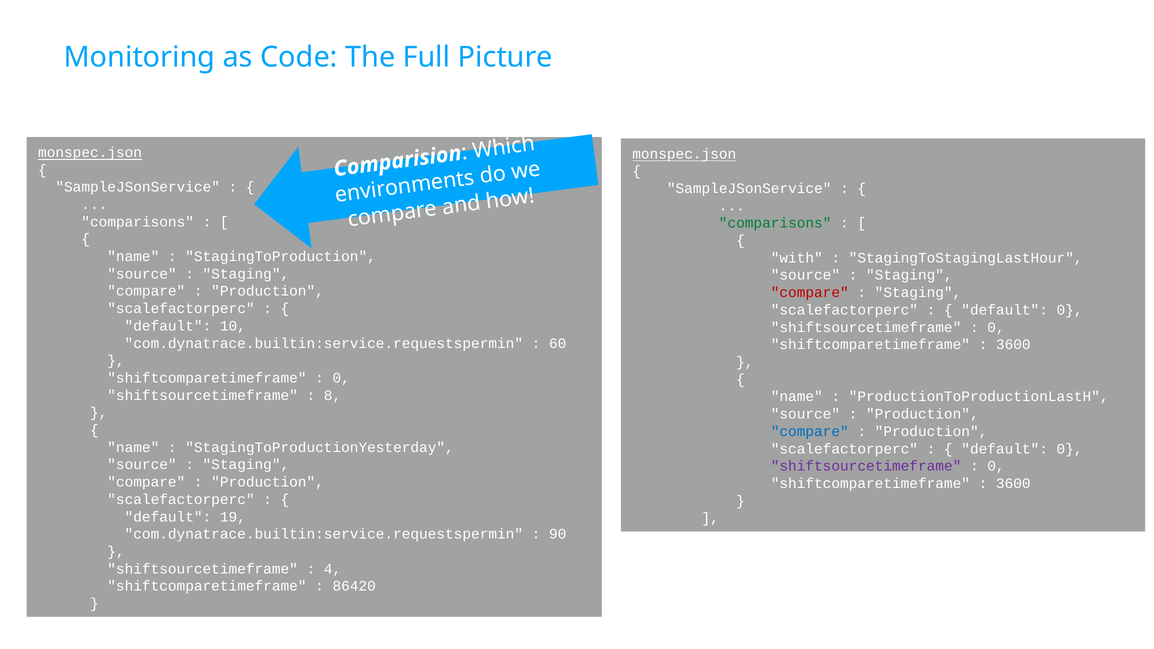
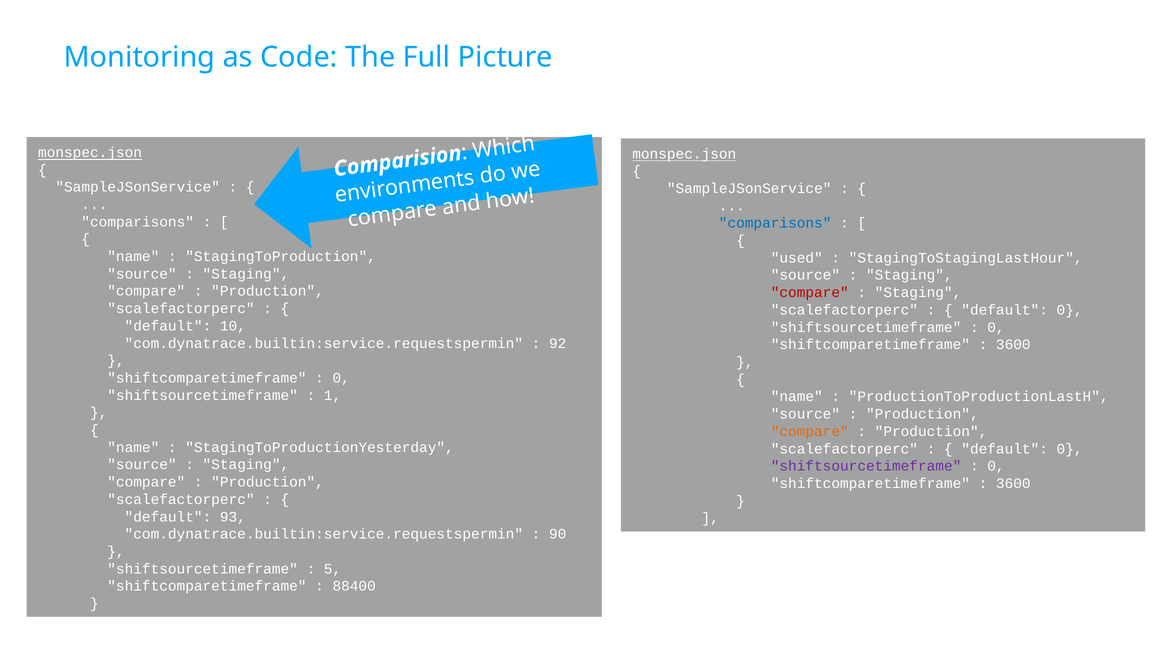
comparisons colour: green -> blue (775, 223)
with: with -> used (797, 258)
60: 60 -> 92 (558, 343)
8: 8 -> 1 (333, 395)
compare colour: blue -> orange (810, 431)
19: 19 -> 93 (233, 517)
4: 4 -> 5 (333, 569)
86420: 86420 -> 88400 (354, 586)
